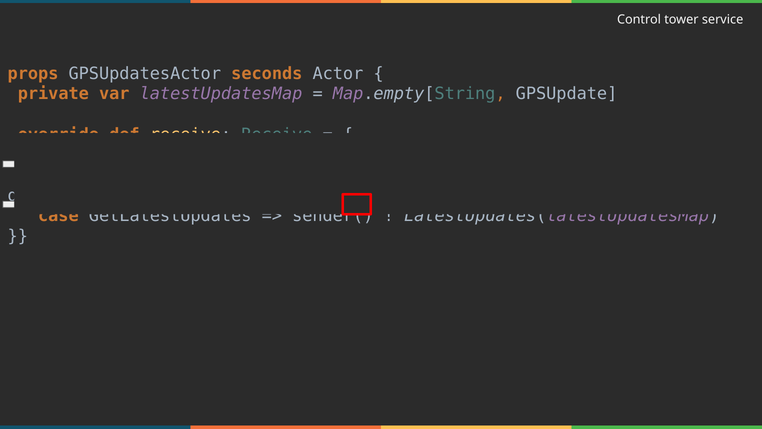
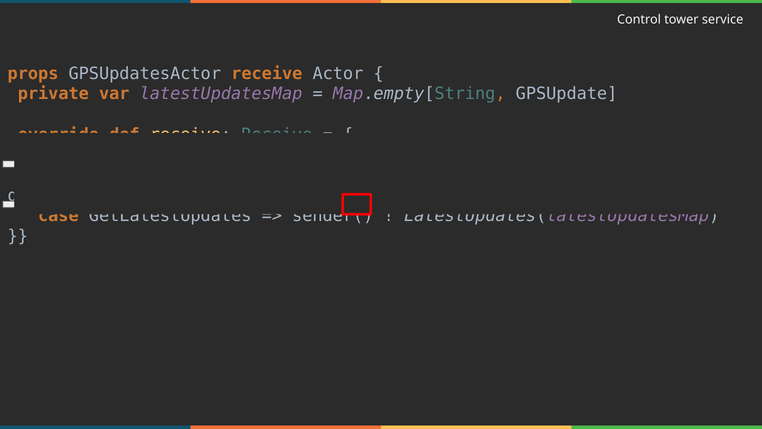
GPSUpdatesActor seconds: seconds -> receive (267, 73)
